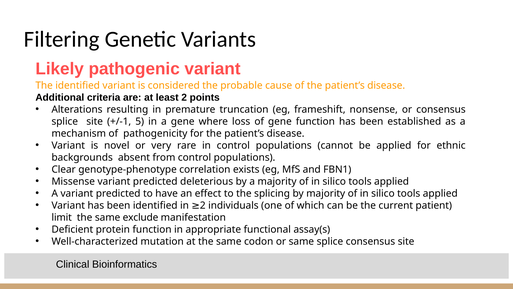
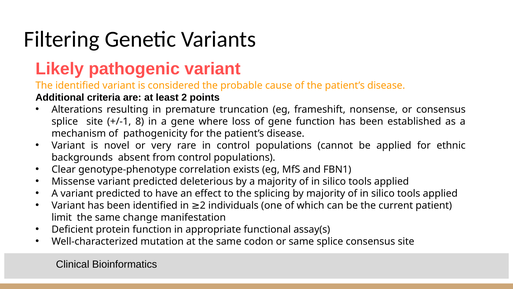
5: 5 -> 8 (140, 121)
exclude: exclude -> change (140, 217)
